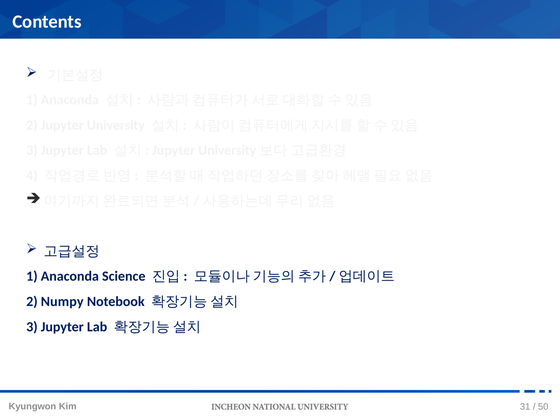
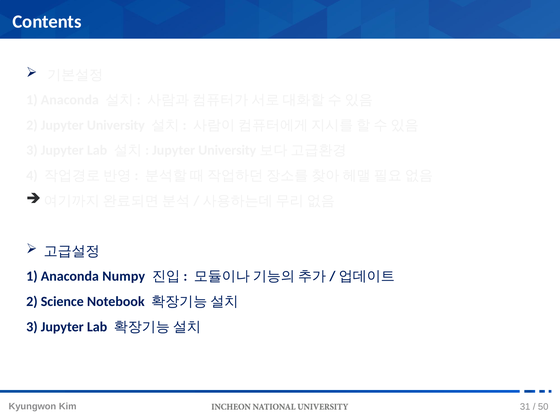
Science: Science -> Numpy (124, 276)
Numpy: Numpy -> Science (62, 302)
